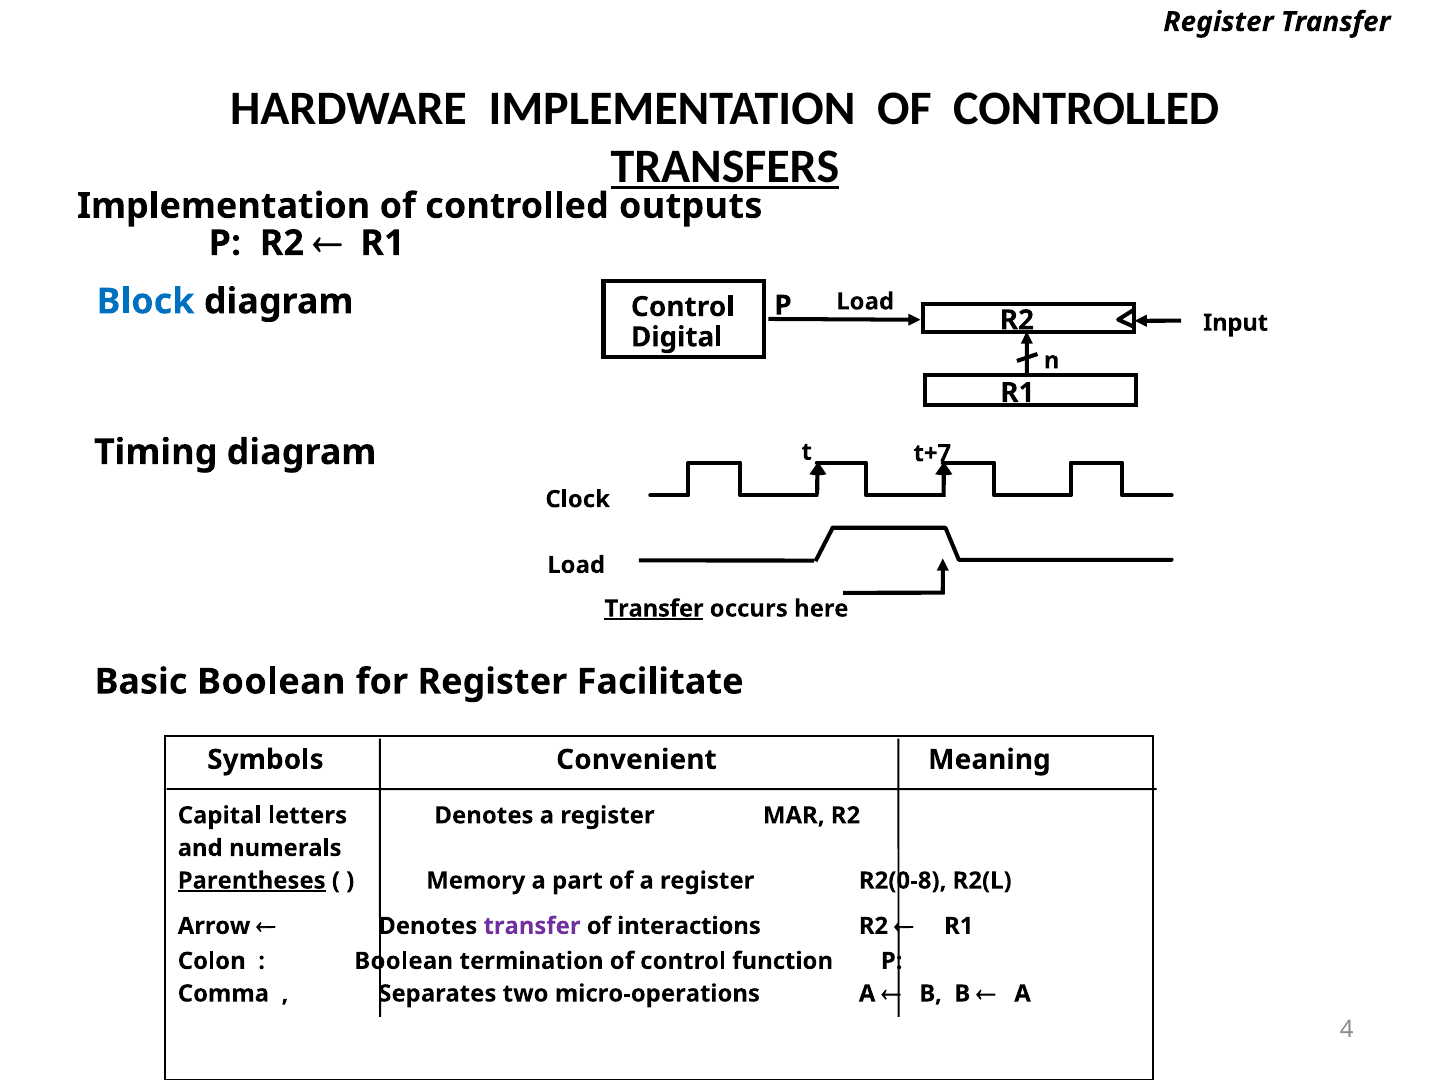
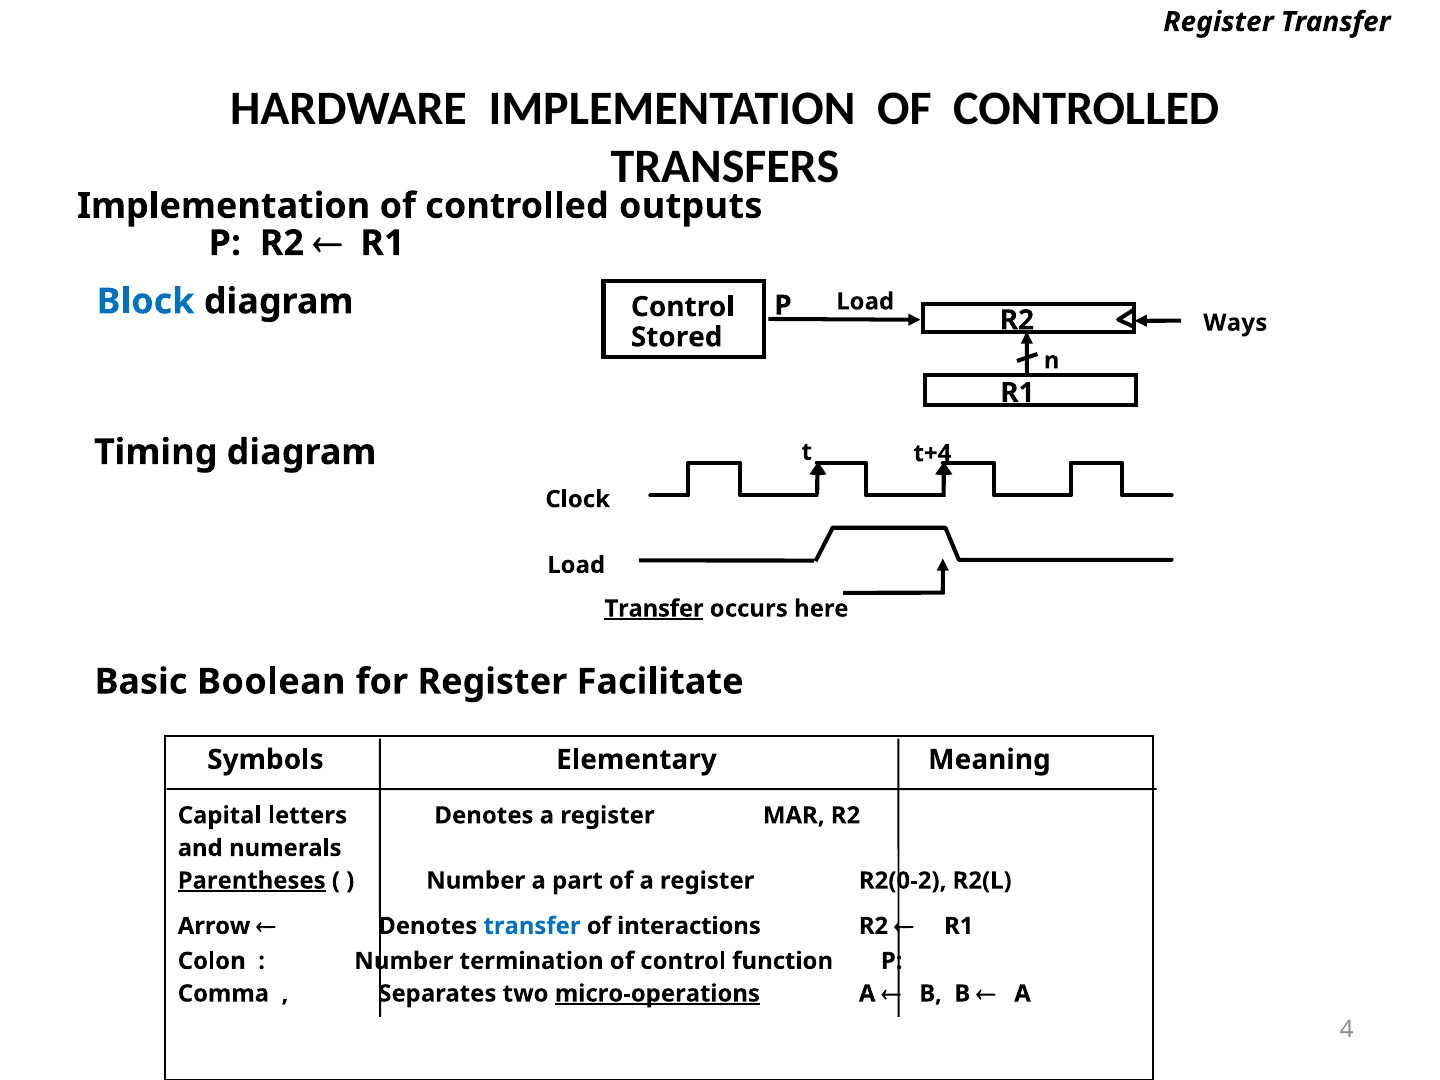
TRANSFERS underline: present -> none (725, 167)
Input: Input -> Ways (1235, 323)
Digital: Digital -> Stored (677, 337)
t+7: t+7 -> t+4 (932, 453)
Convenient: Convenient -> Elementary (636, 760)
Memory: Memory -> Number (476, 881)
R2(0-8: R2(0-8 -> R2(0-2 (903, 881)
transfer colour: purple -> blue (532, 926)
Boolean: Boolean -> Number (404, 961)
micro-operations underline: none -> present (657, 994)
